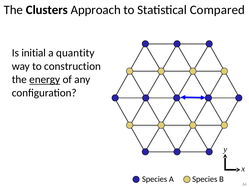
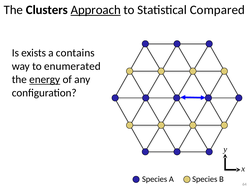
Approach underline: none -> present (96, 10)
initial: initial -> exists (34, 53)
quantity: quantity -> contains (75, 53)
construction: construction -> enumerated (72, 66)
